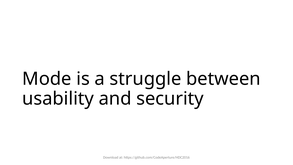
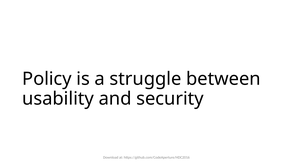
Mode: Mode -> Policy (47, 79)
